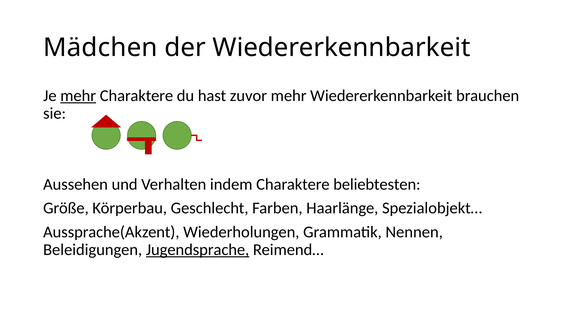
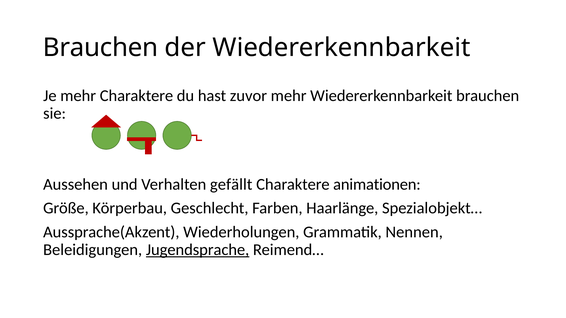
Mädchen: Mädchen -> Brauchen (101, 48)
mehr underline: present -> none (78, 96)
indem: indem -> gefällt (231, 185)
beliebtesten: beliebtesten -> animationen (377, 185)
